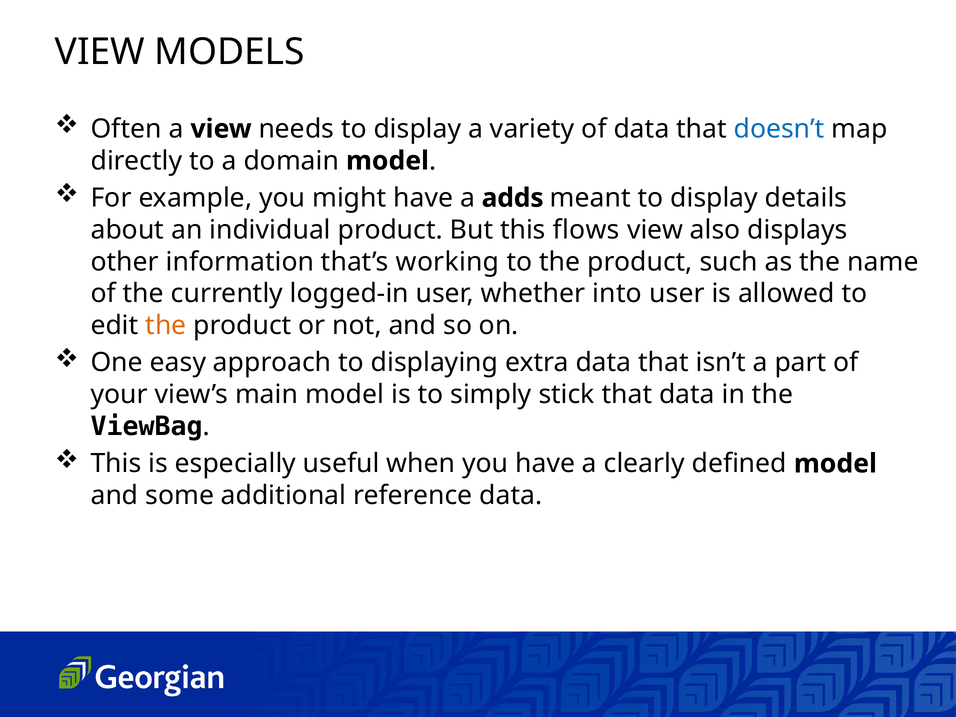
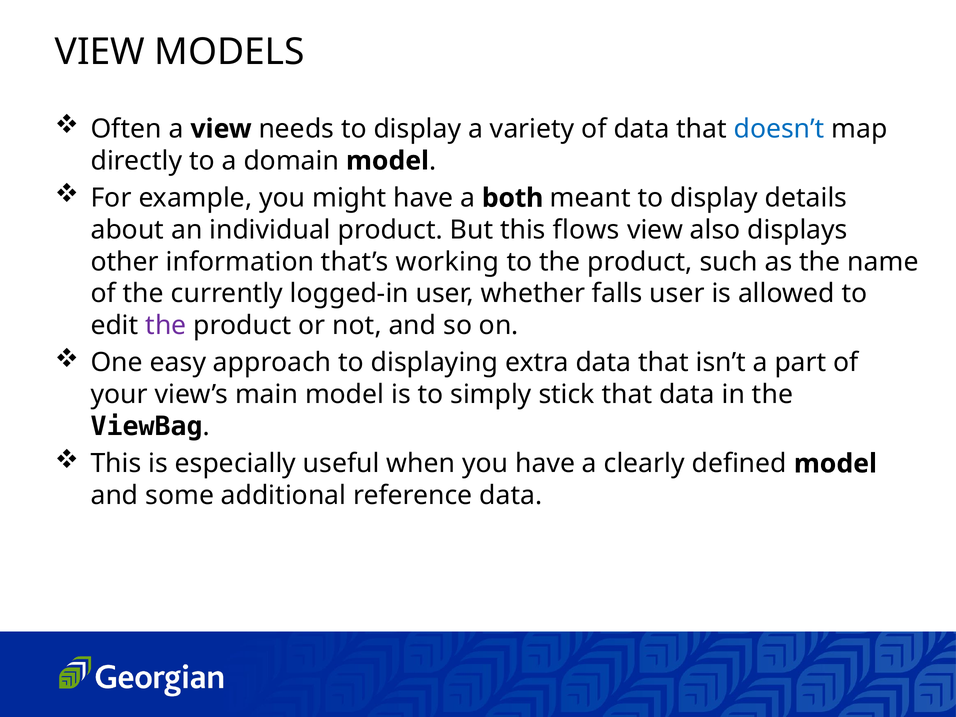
adds: adds -> both (513, 198)
into: into -> falls (617, 294)
the colour: orange -> purple (166, 326)
